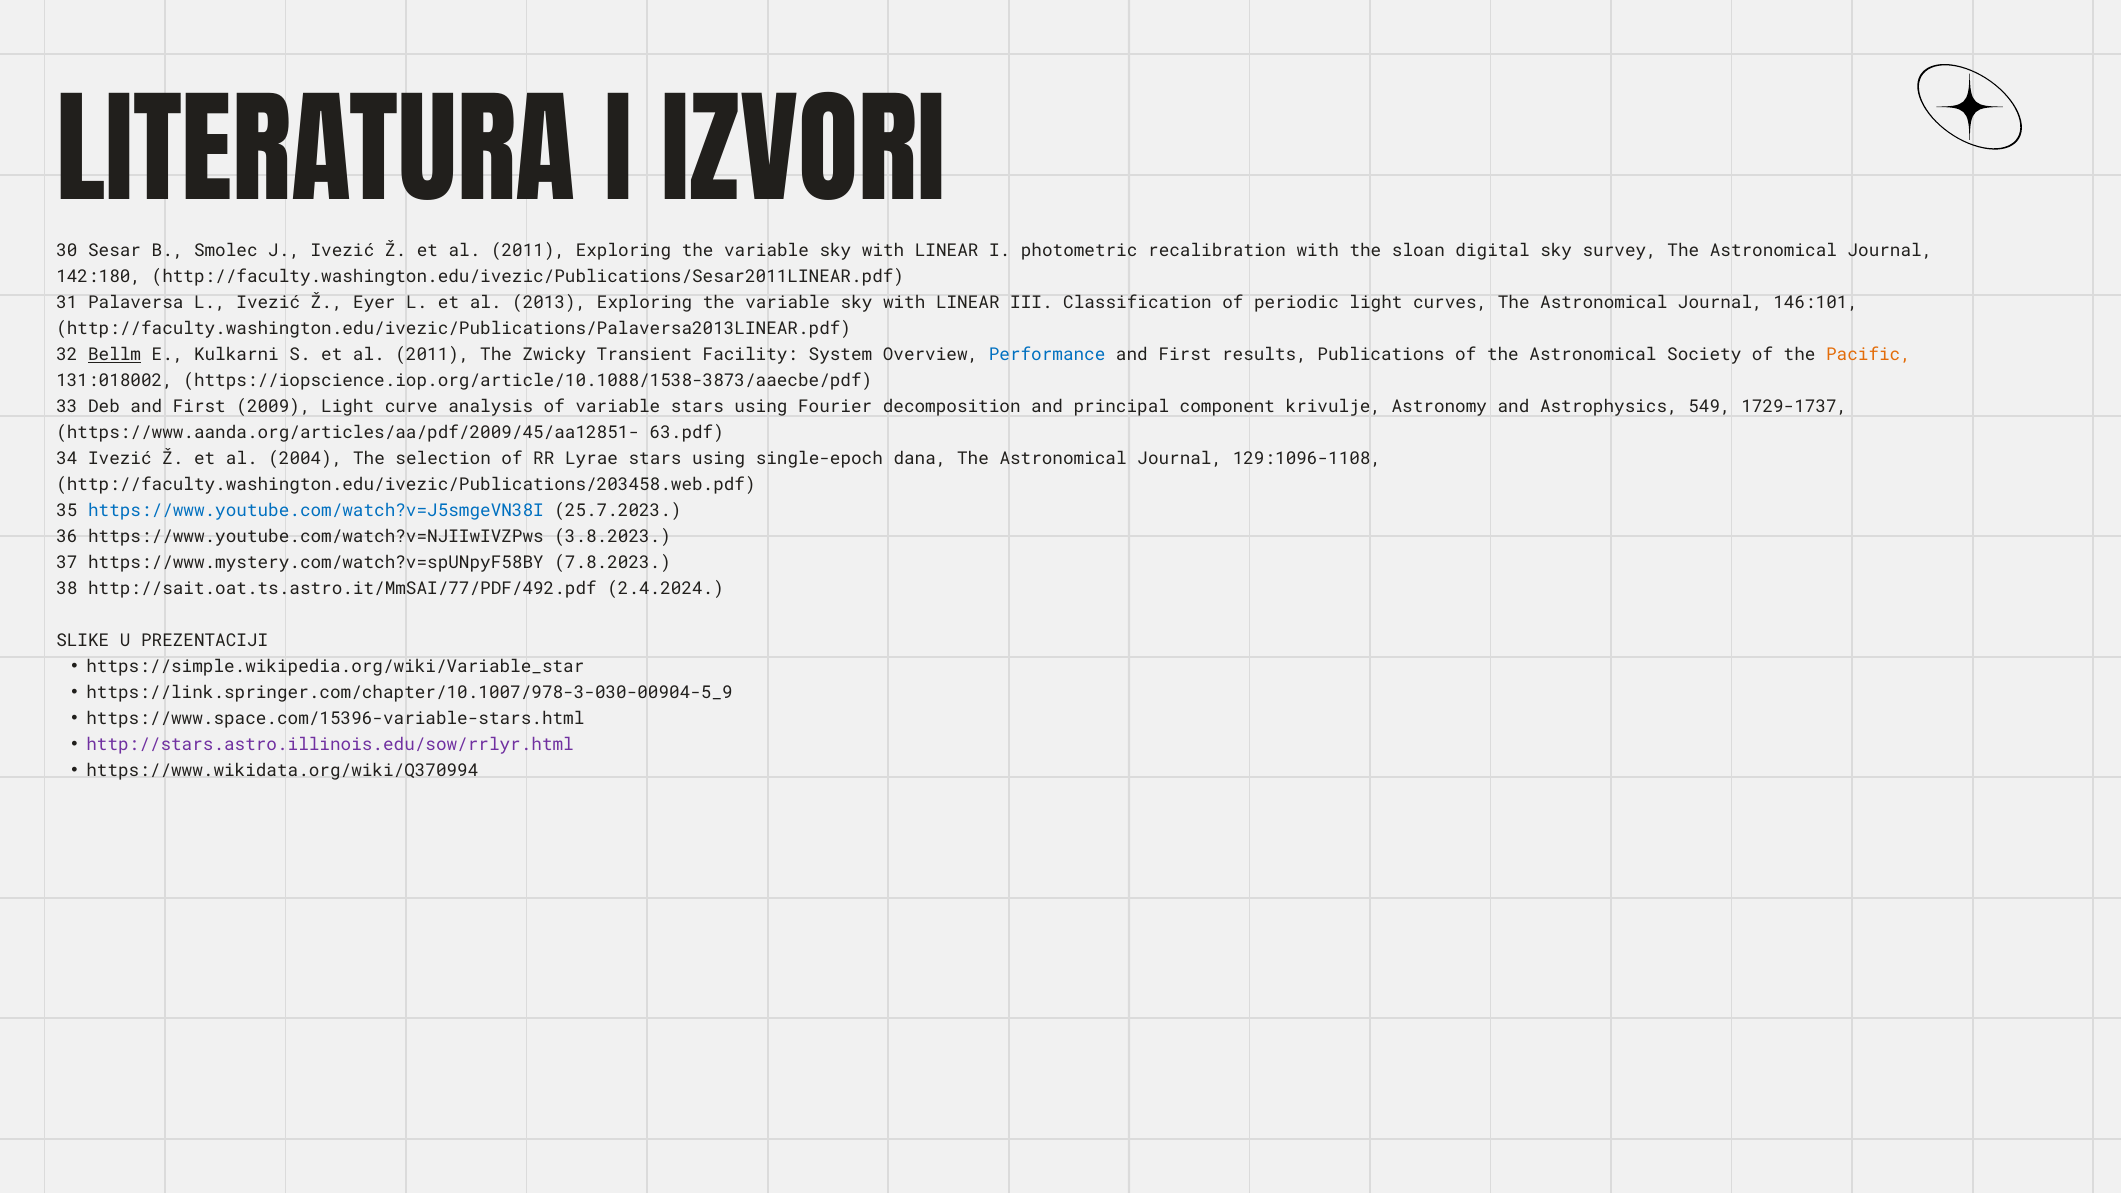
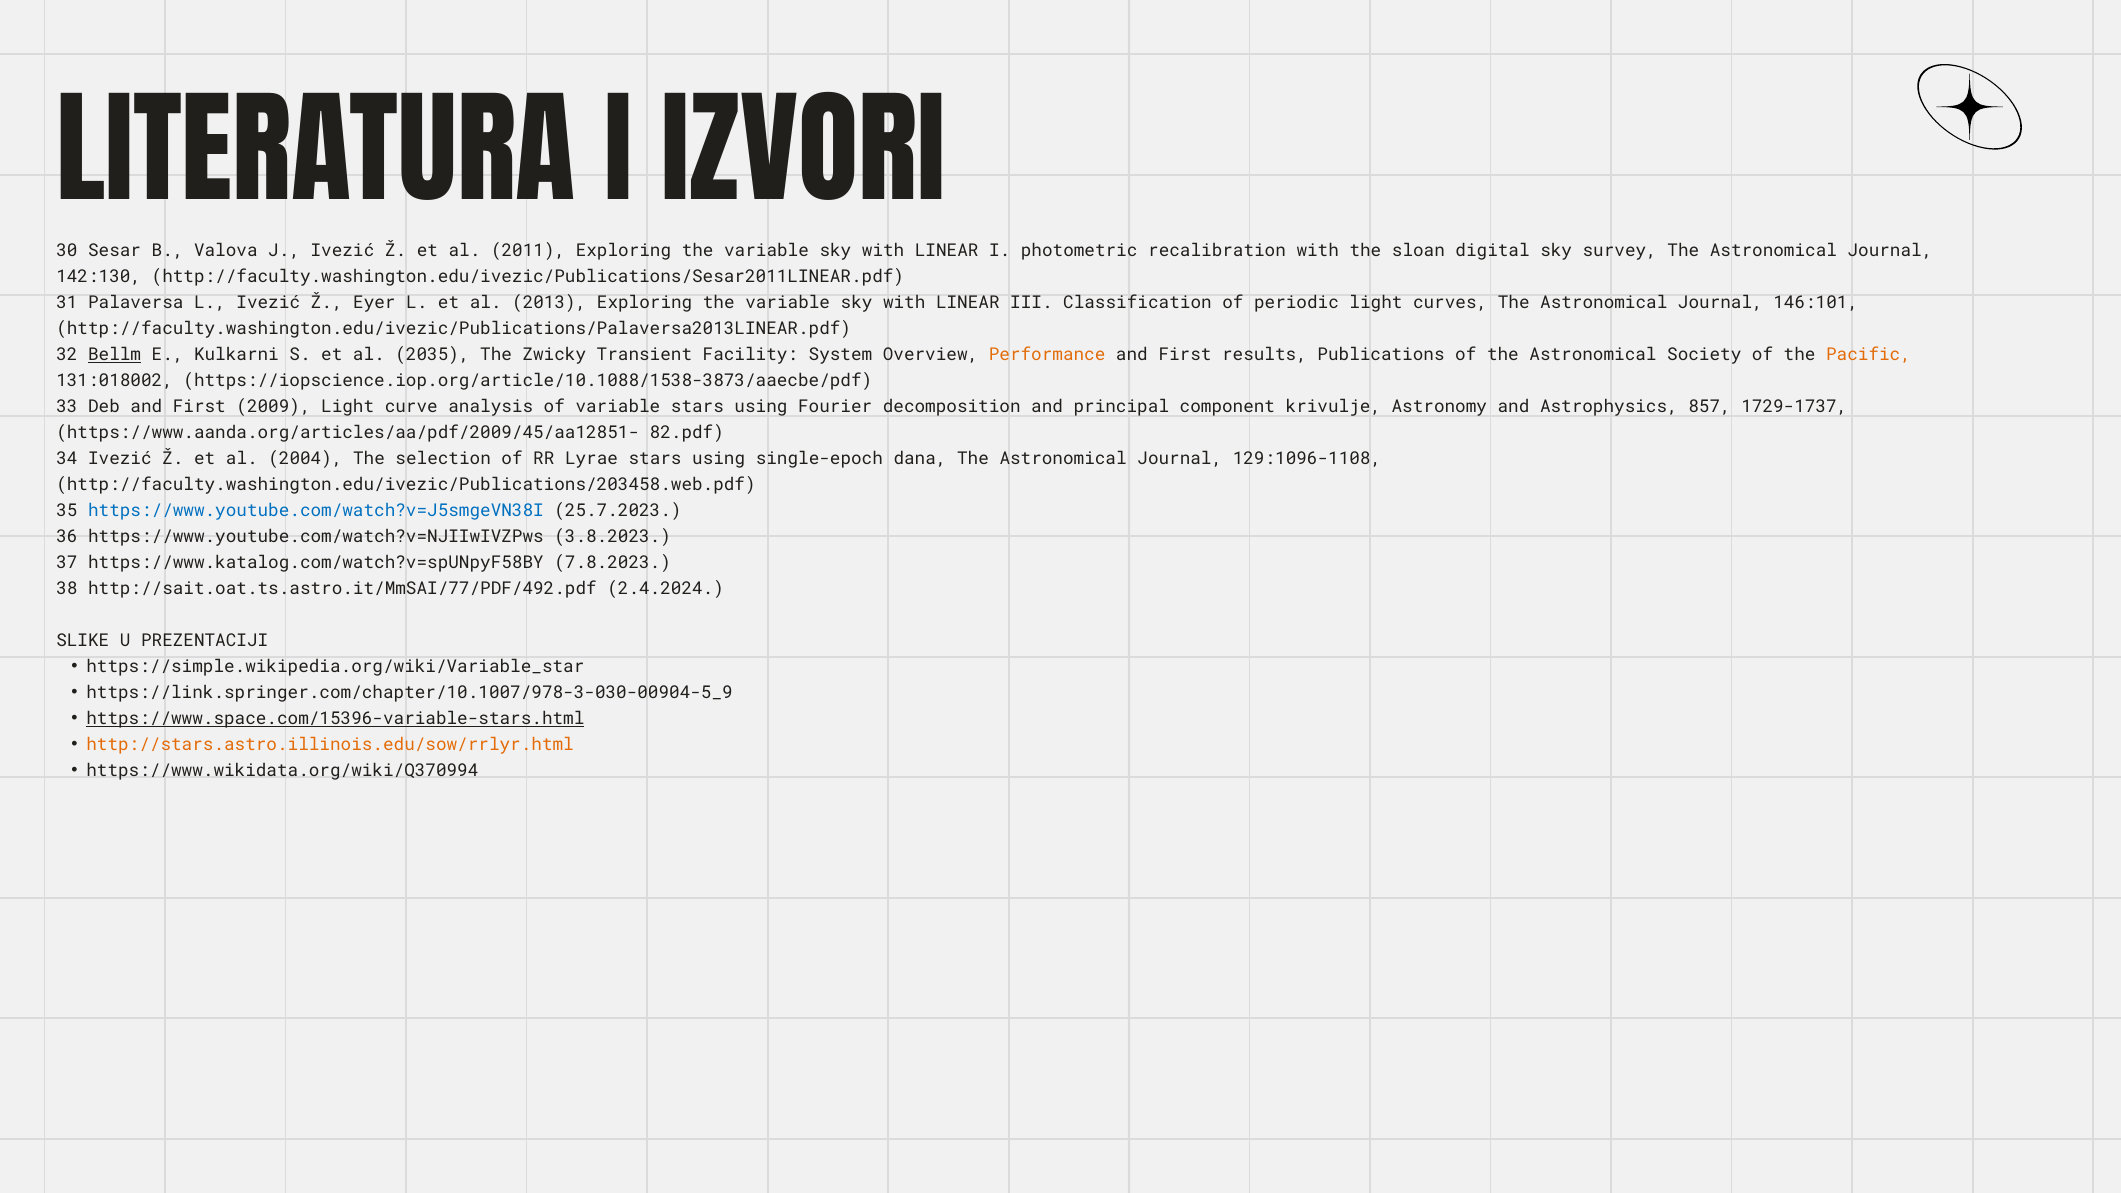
Smolec: Smolec -> Valova (226, 251)
142:180: 142:180 -> 142:130 (99, 277)
S et al 2011: 2011 -> 2035 (432, 355)
Performance colour: blue -> orange (1047, 355)
549: 549 -> 857 (1710, 407)
63.pdf: 63.pdf -> 82.pdf (687, 433)
https://www.mystery.com/watch?v=spUNpyF58BY: https://www.mystery.com/watch?v=spUNpyF58BY -> https://www.katalog.com/watch?v=spUNpyF58BY (316, 563)
https://www.space.com/15396-variable-stars.html underline: none -> present (335, 719)
http://stars.astro.illinois.edu/sow/rrlyr.html colour: purple -> orange (330, 745)
